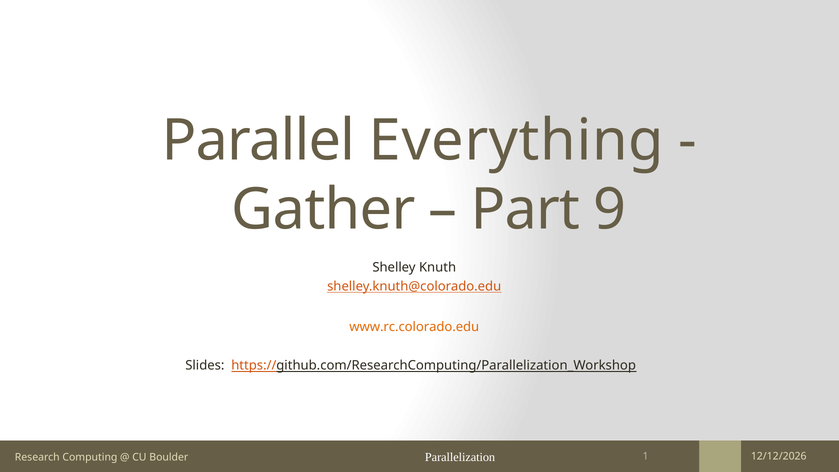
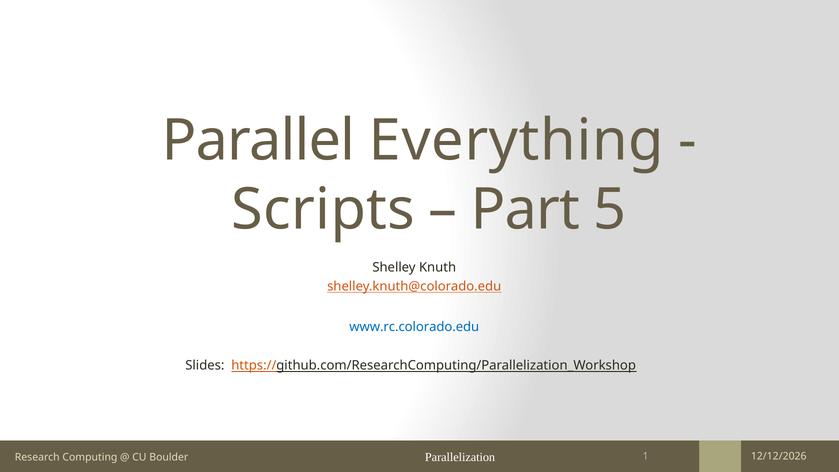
Gather: Gather -> Scripts (323, 210)
9: 9 -> 5 (610, 210)
www.rc.colorado.edu colour: orange -> blue (414, 327)
